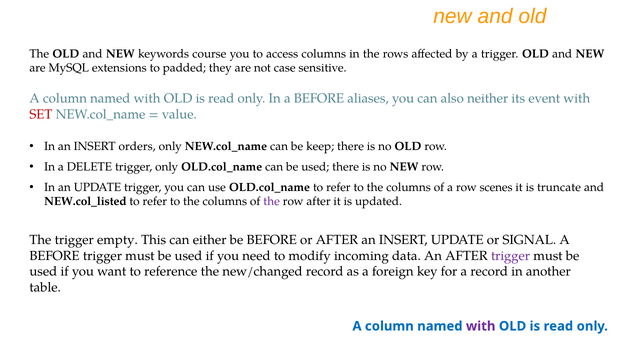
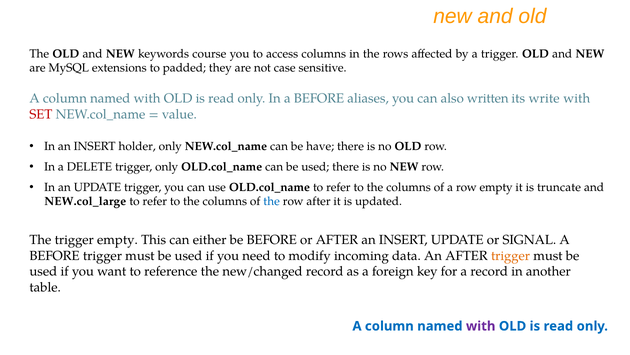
neither: neither -> written (488, 98)
event: event -> write (544, 98)
orders: orders -> holder (137, 146)
keep: keep -> have (320, 146)
row scenes: scenes -> empty (496, 187)
NEW.col_listed: NEW.col_listed -> NEW.col_large (85, 201)
the colour: purple -> blue (272, 201)
trigger colour: purple -> orange (511, 255)
